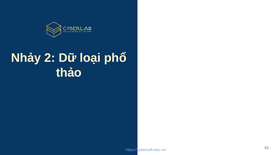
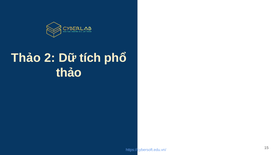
Nhảy: Nhảy -> Thảo (26, 58)
loại: loại -> tích (90, 58)
